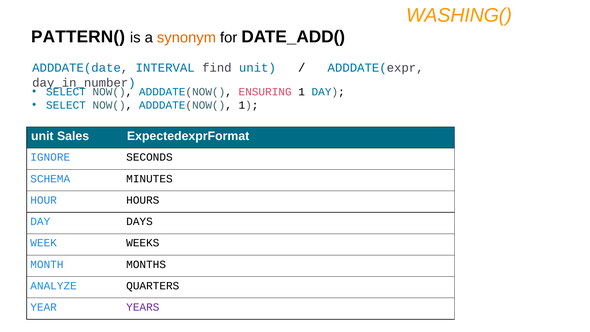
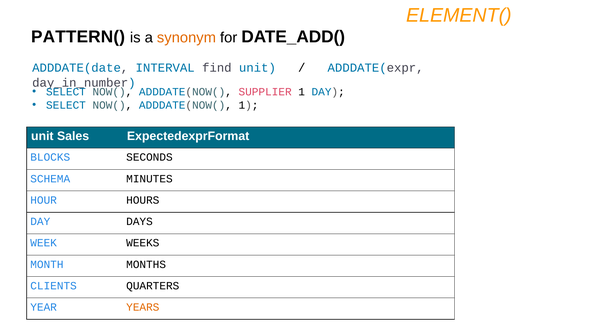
WASHING(: WASHING( -> ELEMENT( (459, 15)
ENSURING: ENSURING -> SUPPLIER (265, 92)
IGNORE: IGNORE -> BLOCKS (50, 157)
ANALYZE: ANALYZE -> CLIENTS (54, 286)
YEARS colour: purple -> orange (143, 307)
